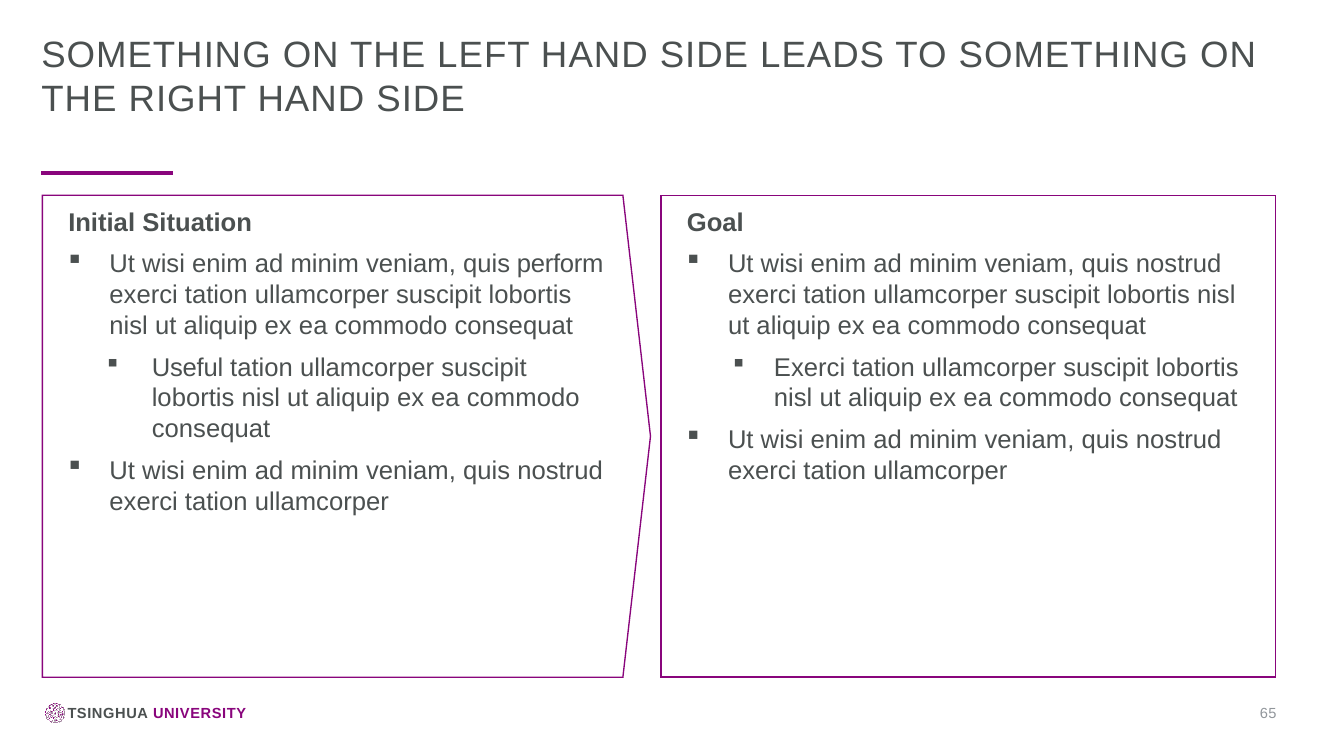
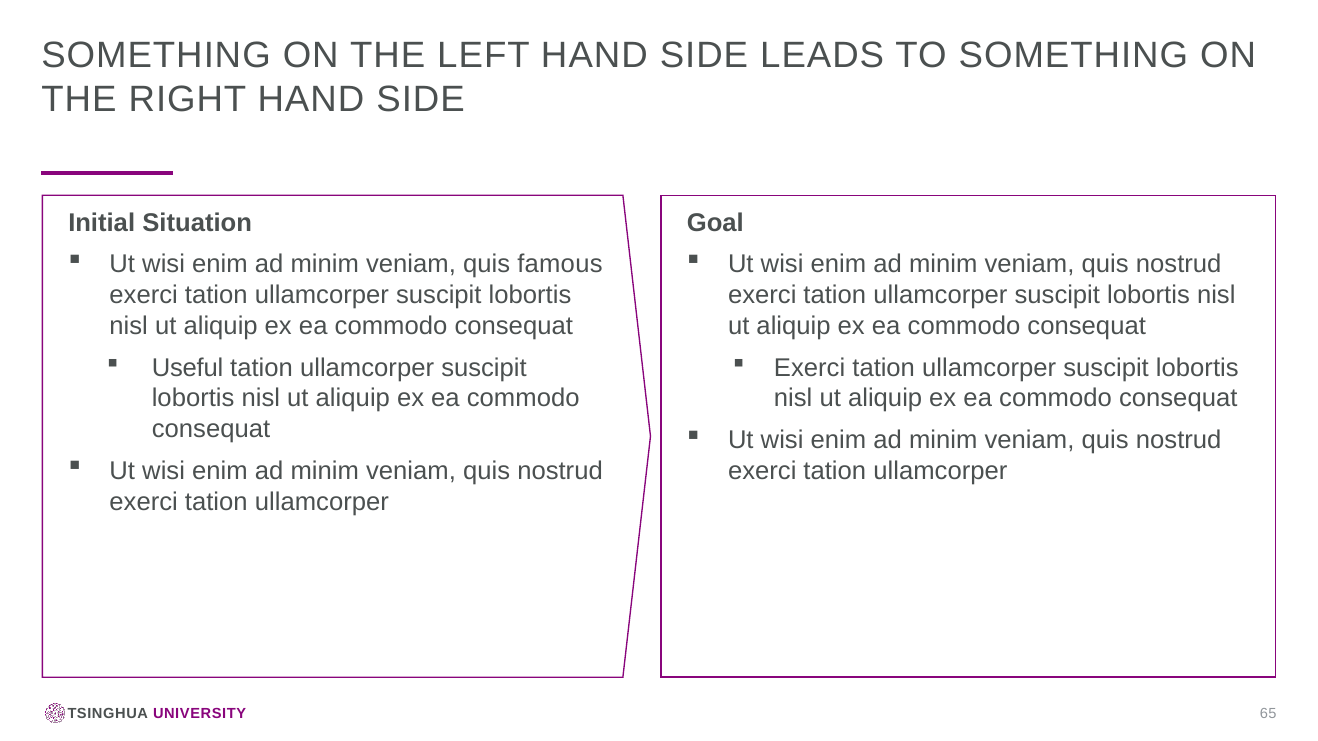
perform: perform -> famous (560, 265)
